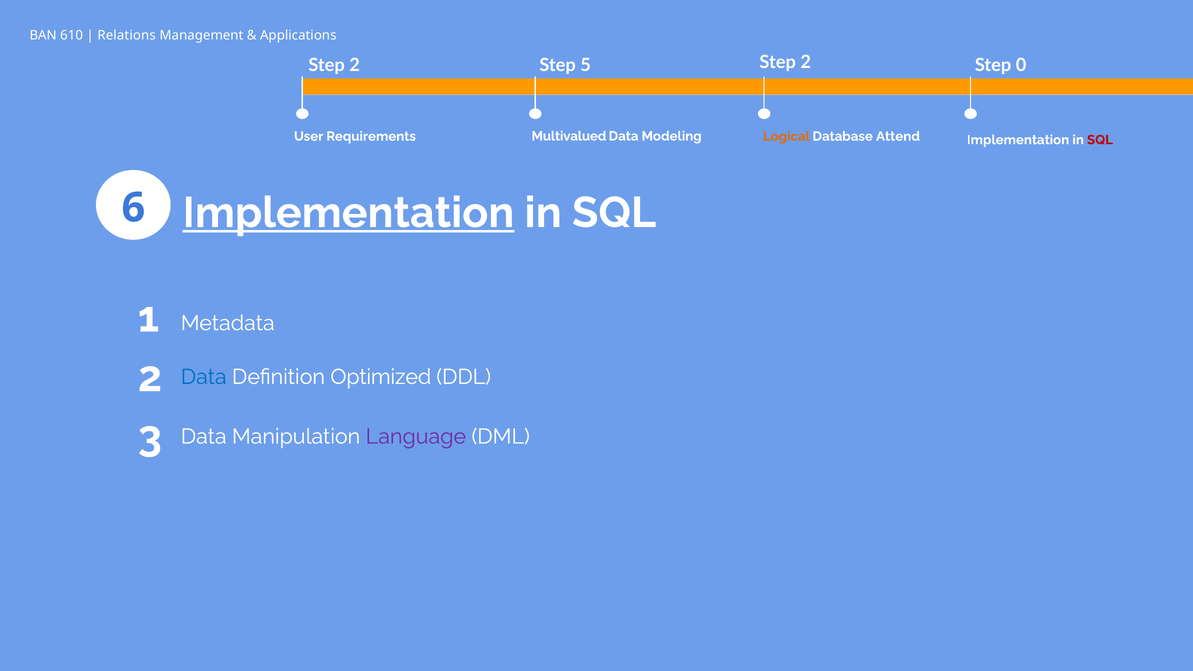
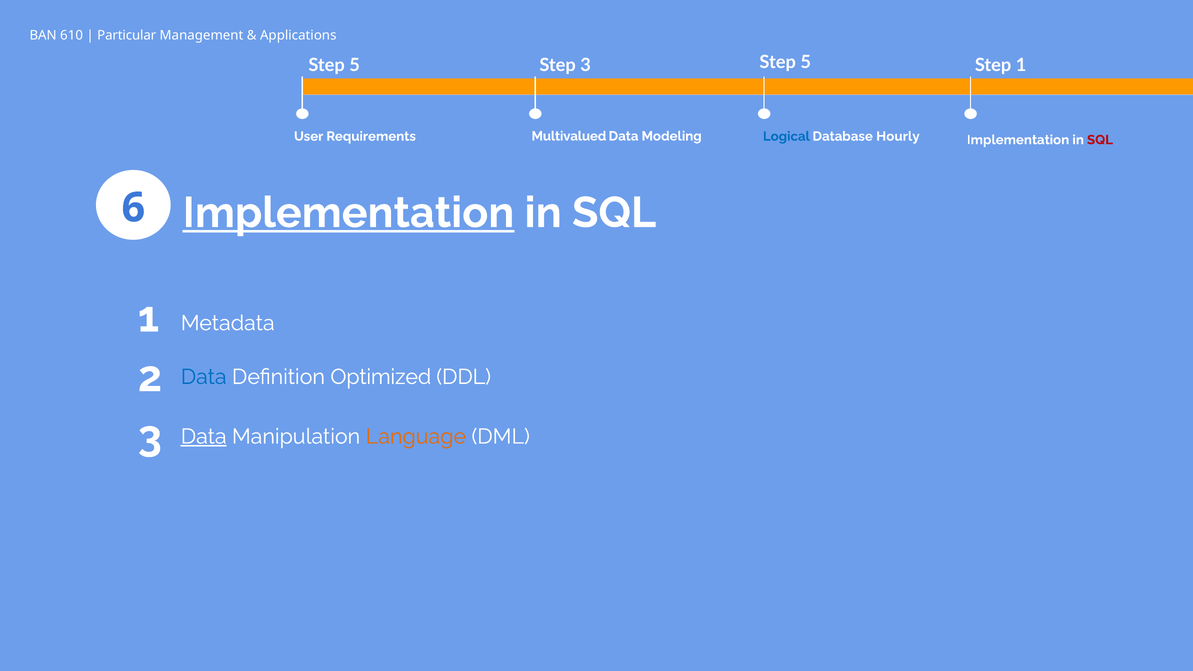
Relations: Relations -> Particular (127, 36)
2: 2 -> 5 (355, 65)
Step 5: 5 -> 3 (586, 65)
2: 2 -> 5 (806, 62)
Step 0: 0 -> 1 (1021, 65)
Logical colour: orange -> blue (786, 136)
Attend: Attend -> Hourly (898, 136)
Data underline: none -> present (204, 437)
Language colour: purple -> orange (416, 437)
